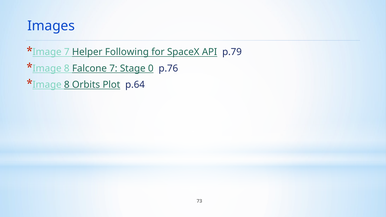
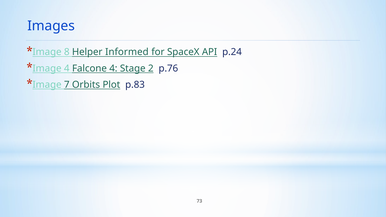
Image 7: 7 -> 8 (67, 52)
Following: Following -> Informed (127, 52)
p.79: p.79 -> p.24 (232, 52)
8: 8 -> 4 (67, 68)
Falcone 7: 7 -> 4 (113, 68)
0: 0 -> 2 (151, 68)
8: 8 -> 7 (67, 85)
p.64: p.64 -> p.83 (135, 85)
